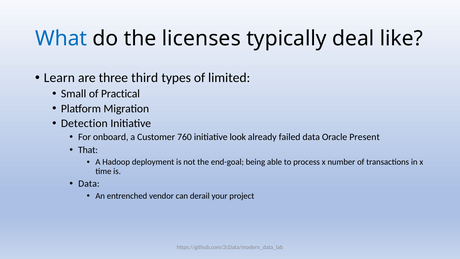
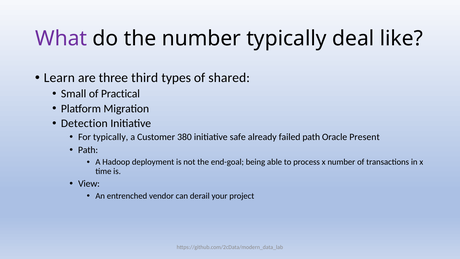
What colour: blue -> purple (61, 39)
the licenses: licenses -> number (201, 39)
limited: limited -> shared (229, 78)
For onboard: onboard -> typically (111, 137)
760: 760 -> 380 (184, 137)
look: look -> safe (238, 137)
failed data: data -> path (311, 137)
That: That -> Path (88, 150)
Data: Data -> View (89, 184)
